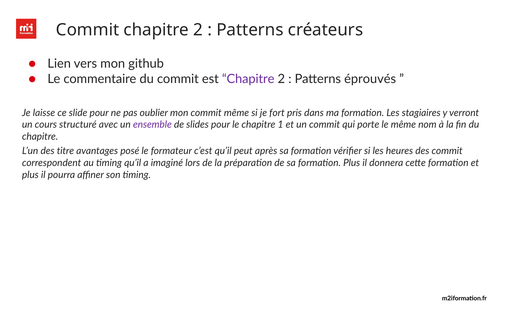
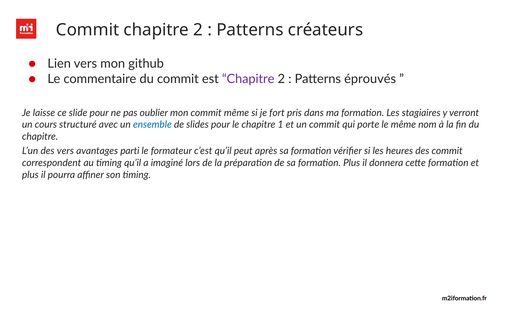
ensemble colour: purple -> blue (152, 125)
des titre: titre -> vers (65, 151)
posé: posé -> parti (130, 151)
